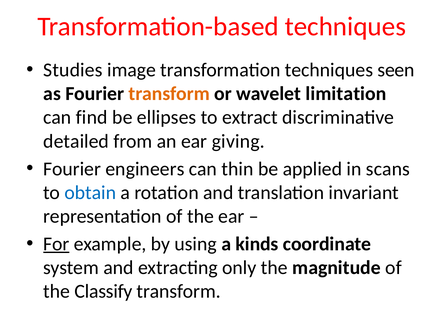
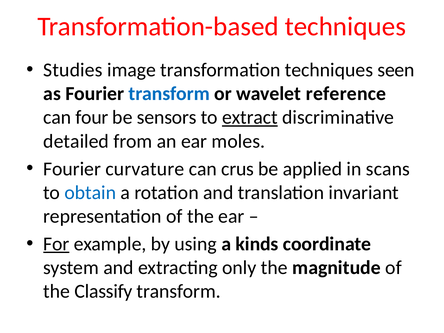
transform colour: orange -> blue (169, 94)
limitation: limitation -> reference (346, 94)
find: find -> four (92, 117)
ellipses: ellipses -> sensors (167, 117)
extract underline: none -> present (250, 117)
giving: giving -> moles (238, 141)
engineers: engineers -> curvature (145, 169)
thin: thin -> crus (238, 169)
